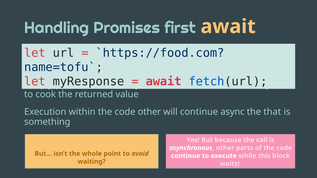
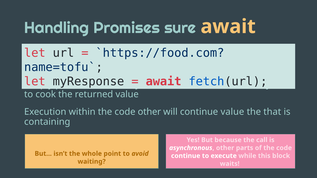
first: first -> sure (180, 28)
continue async: async -> value (232, 112)
something: something -> containing (47, 122)
